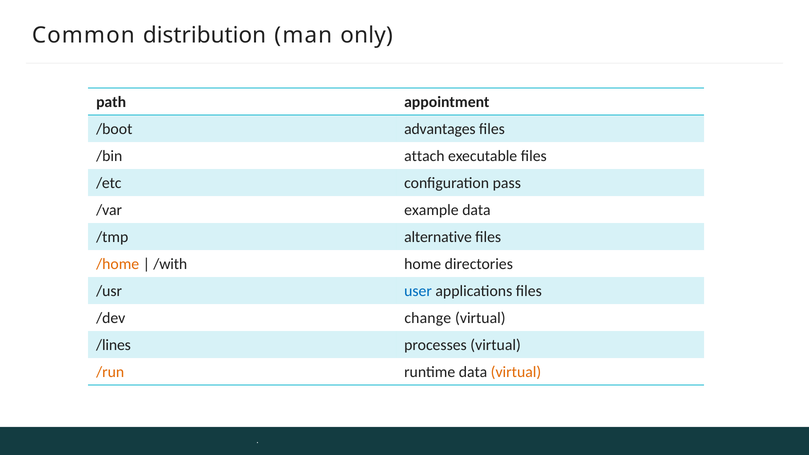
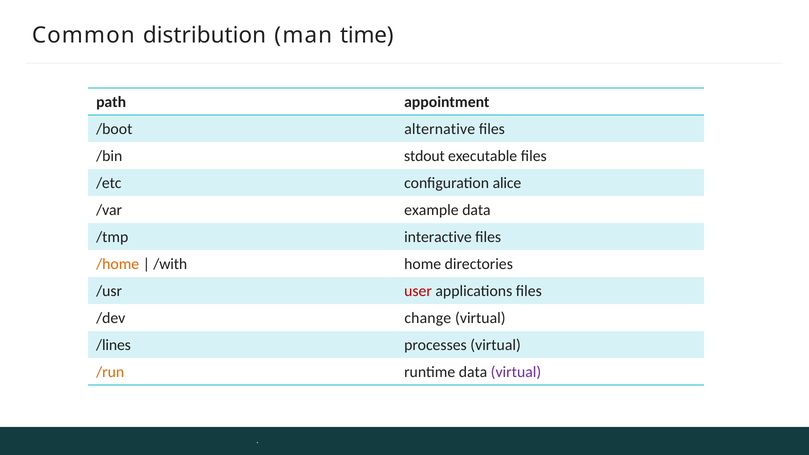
only: only -> time (367, 35)
advantages: advantages -> alternative (440, 129)
attach: attach -> stdout (424, 156)
pass: pass -> alice (507, 183)
alternative: alternative -> interactive (438, 237)
user colour: blue -> red (418, 291)
virtual colour: orange -> purple (516, 372)
